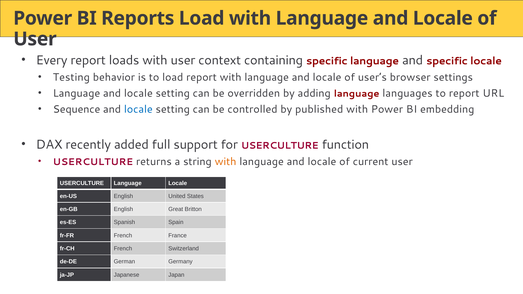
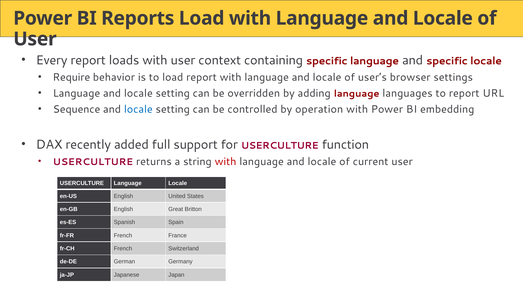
Testing: Testing -> Require (71, 77)
published: published -> operation (319, 109)
with colour: orange -> red (226, 162)
